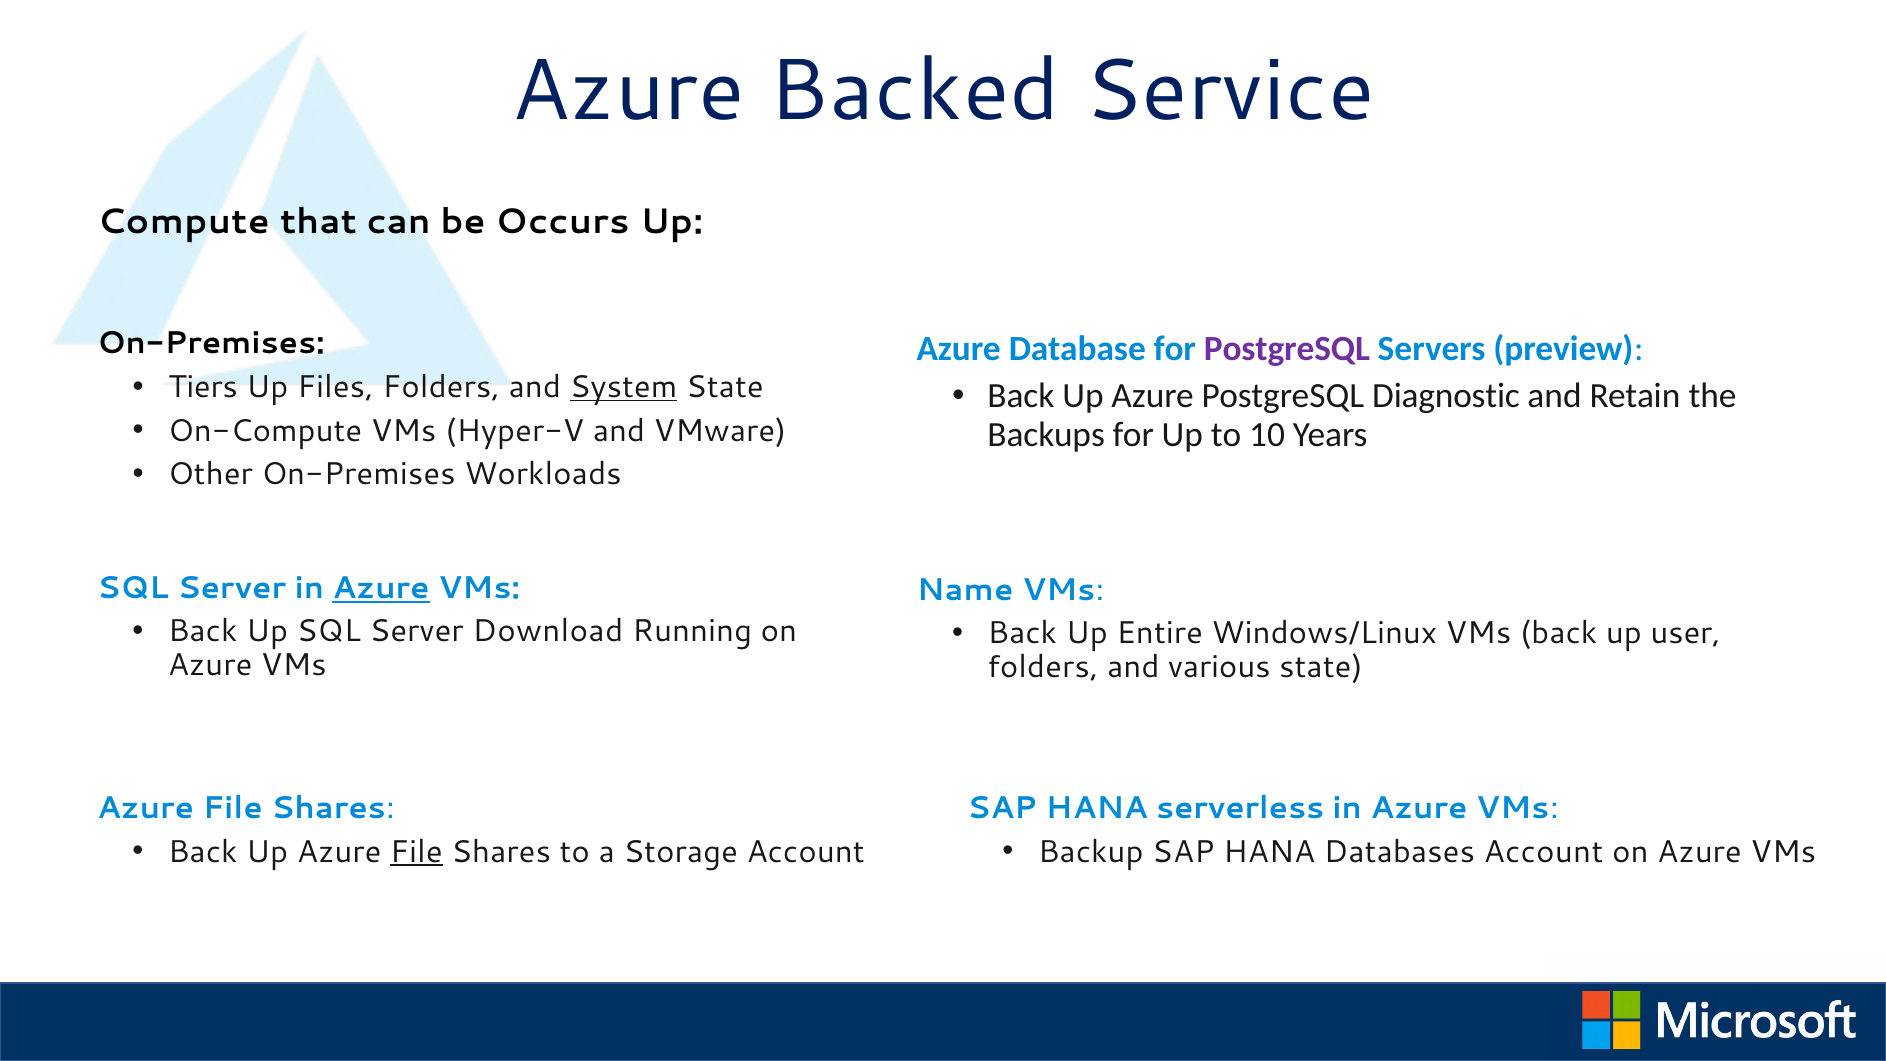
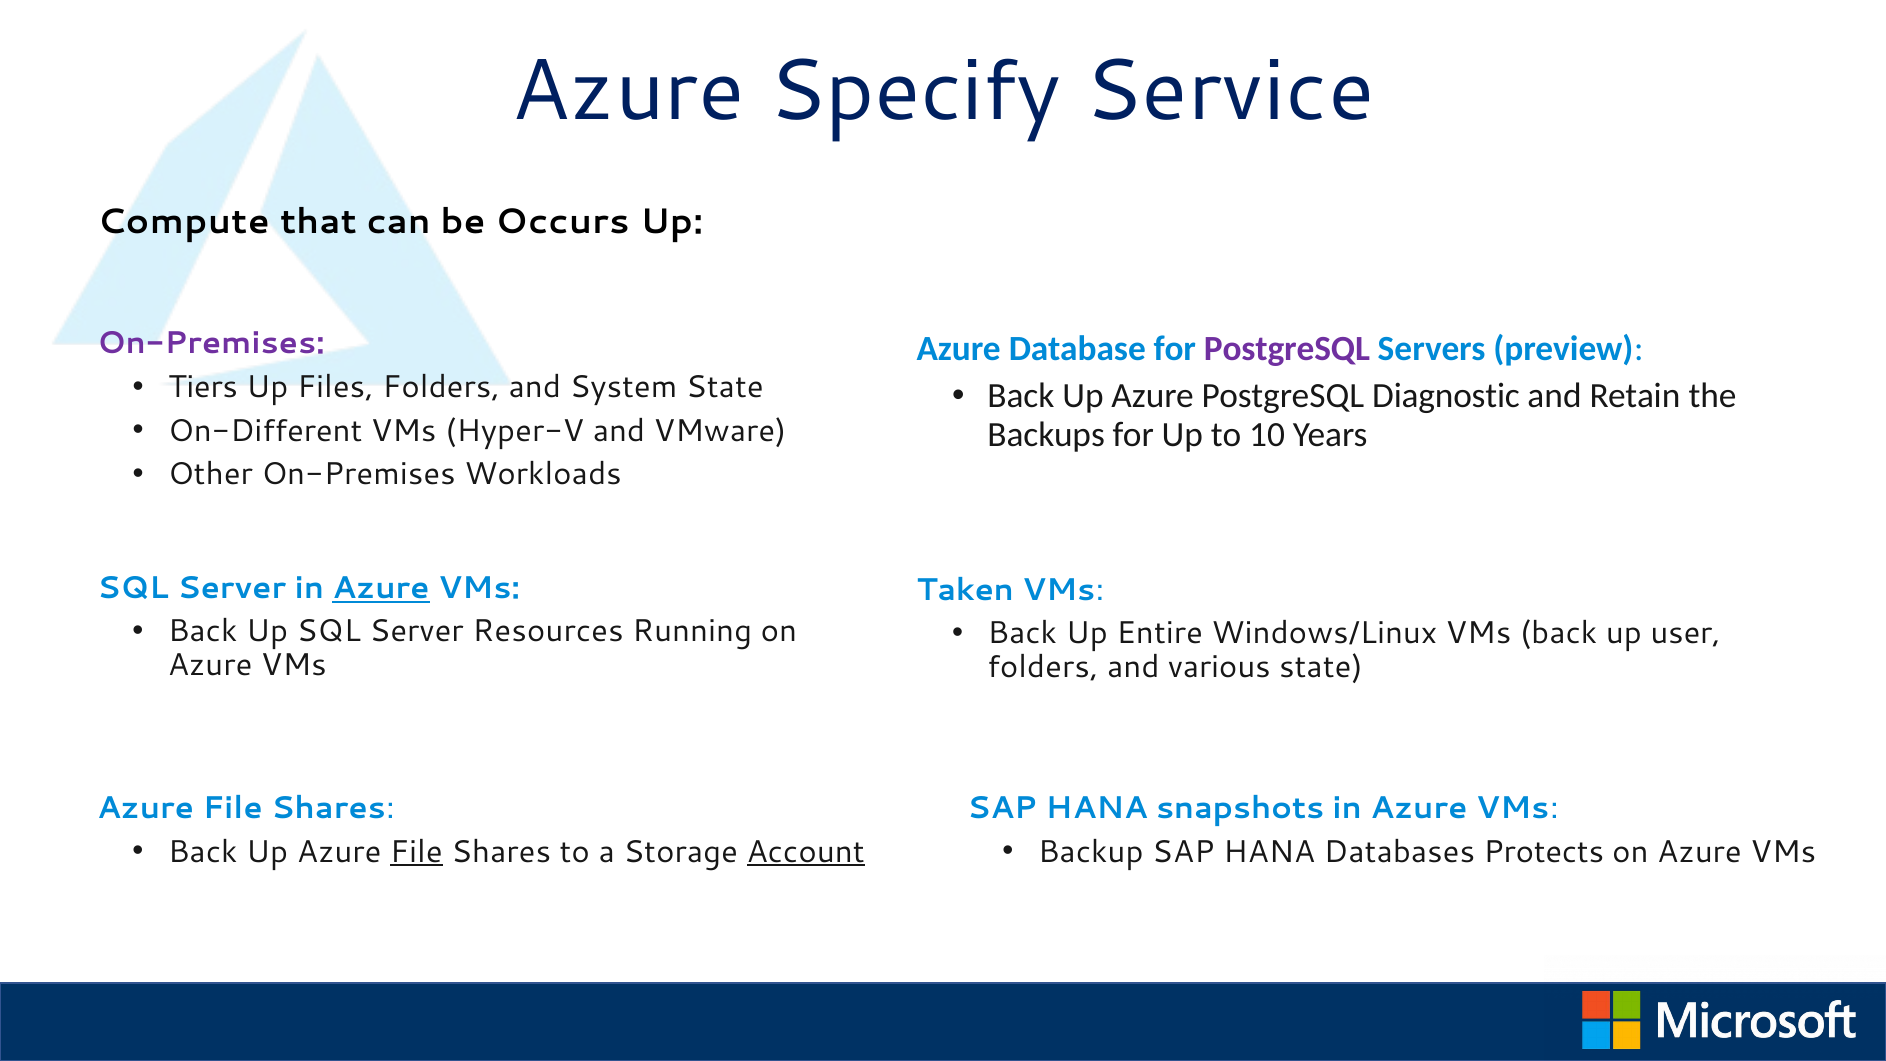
Backed: Backed -> Specify (915, 91)
On-Premises colour: black -> purple (211, 343)
System underline: present -> none (624, 387)
On-Compute: On-Compute -> On-Different (265, 431)
Name: Name -> Taken (965, 590)
Download: Download -> Resources (548, 631)
serverless: serverless -> snapshots (1240, 808)
Account underline: none -> present (806, 852)
Databases Account: Account -> Protects (1544, 852)
